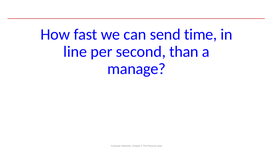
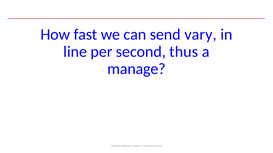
time: time -> vary (200, 35)
than: than -> thus (184, 52)
